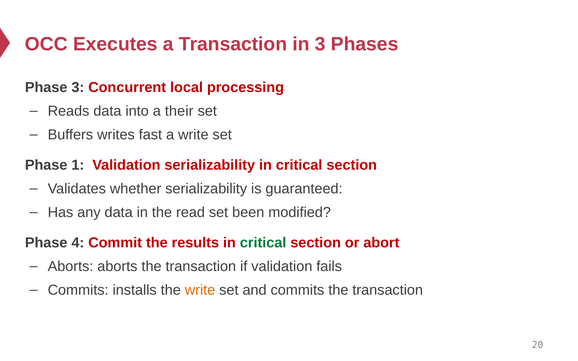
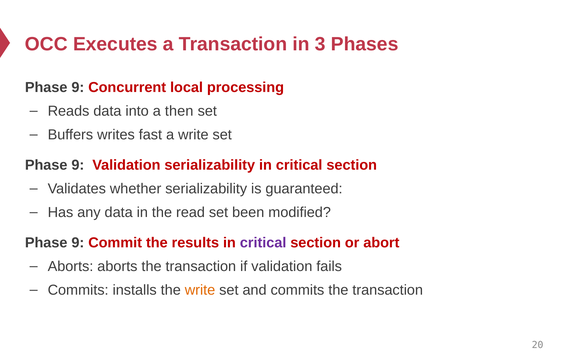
3: 3 -> 9 (78, 87)
their: their -> then (179, 111)
1: 1 -> 9 (78, 165)
4: 4 -> 9 (78, 243)
critical colour: green -> purple (263, 243)
